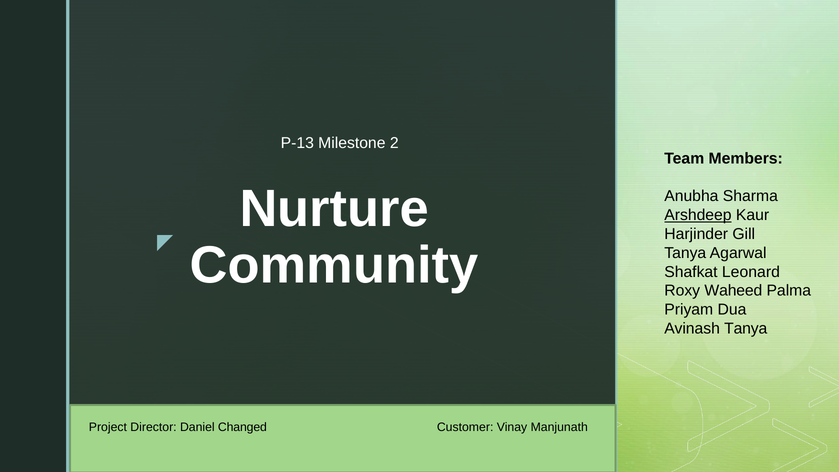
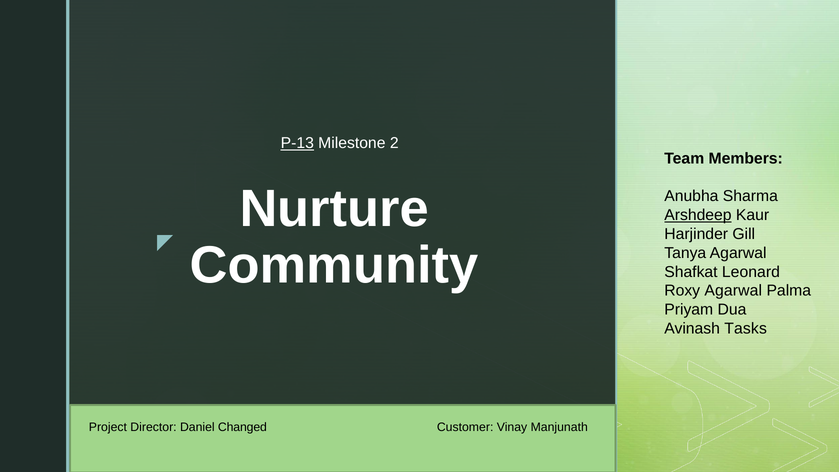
P-13 underline: none -> present (297, 143)
Roxy Waheed: Waheed -> Agarwal (733, 291)
Avinash Tanya: Tanya -> Tasks (746, 328)
